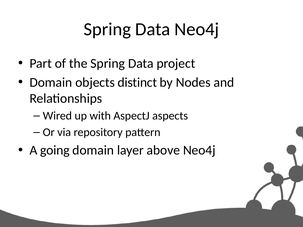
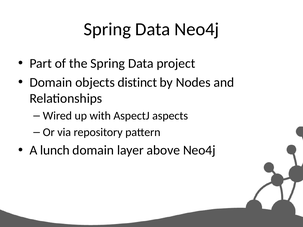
going: going -> lunch (55, 150)
